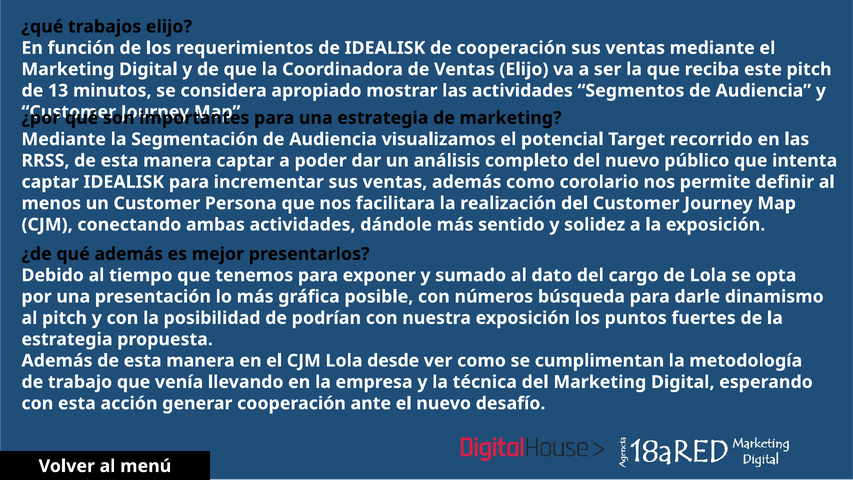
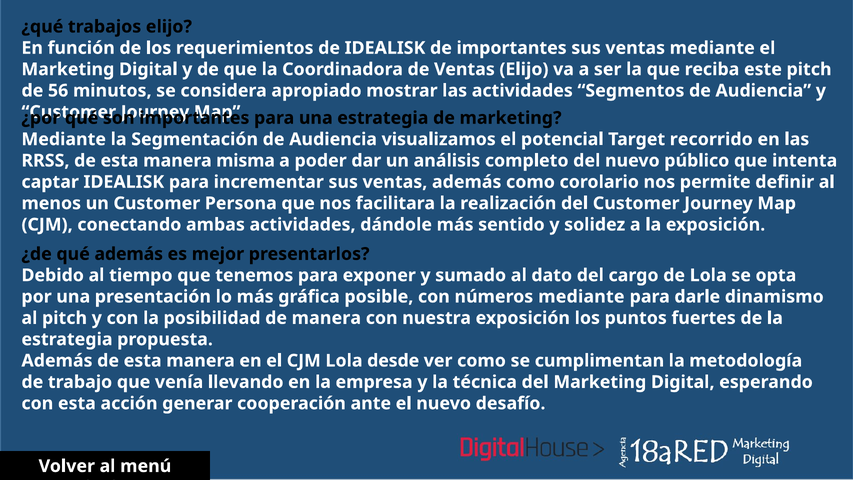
de cooperación: cooperación -> importantes (512, 48)
13: 13 -> 56 (58, 91)
manera captar: captar -> misma (246, 161)
números búsqueda: búsqueda -> mediante (581, 297)
de podrían: podrían -> manera (326, 318)
